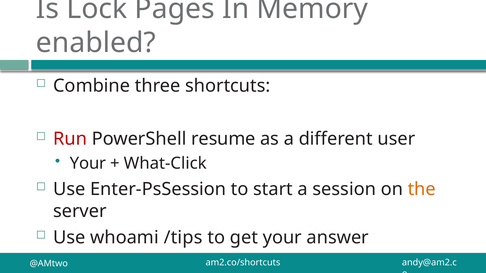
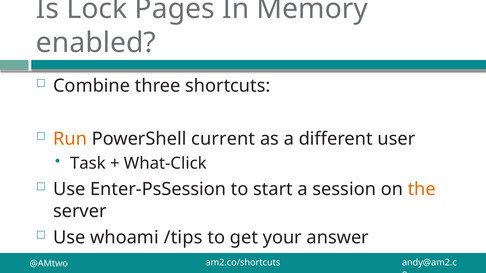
Run colour: red -> orange (70, 139)
resume: resume -> current (223, 139)
Your: Your -> Task (88, 164)
